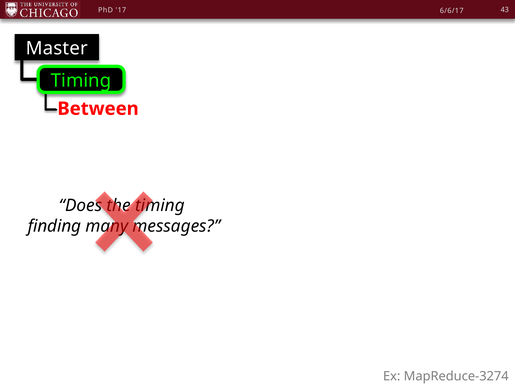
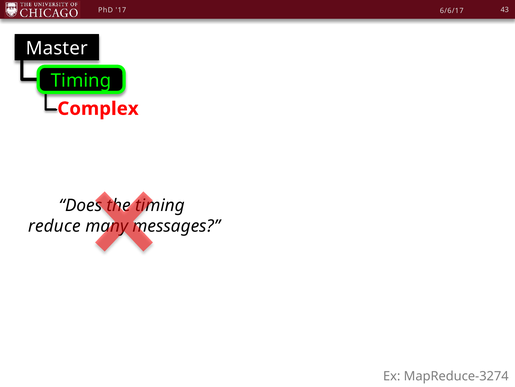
Between: Between -> Complex (98, 108)
finding: finding -> reduce (54, 226)
